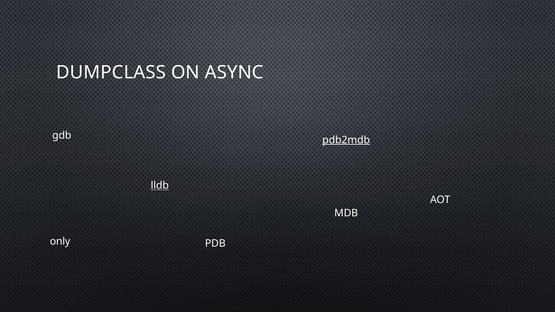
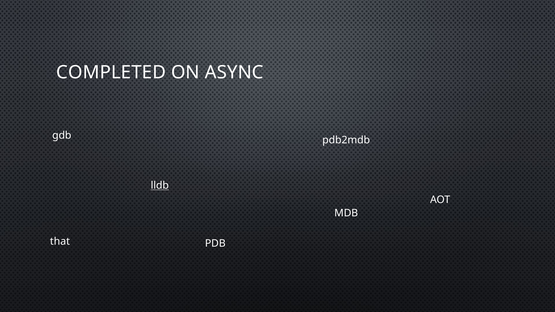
DUMPCLASS: DUMPCLASS -> COMPLETED (111, 72)
pdb2mdb underline: present -> none (346, 140)
only: only -> that (60, 242)
